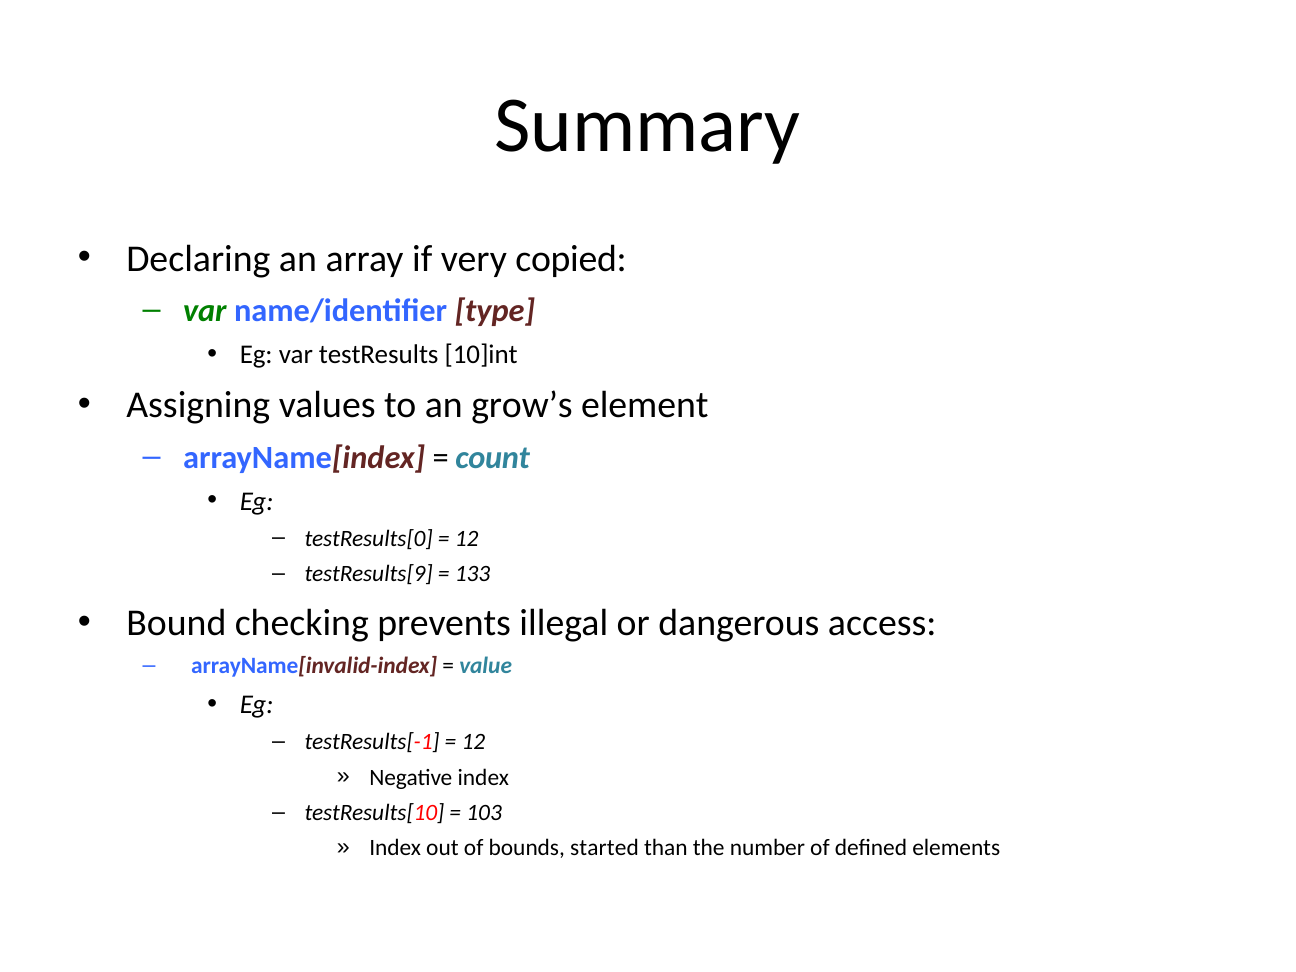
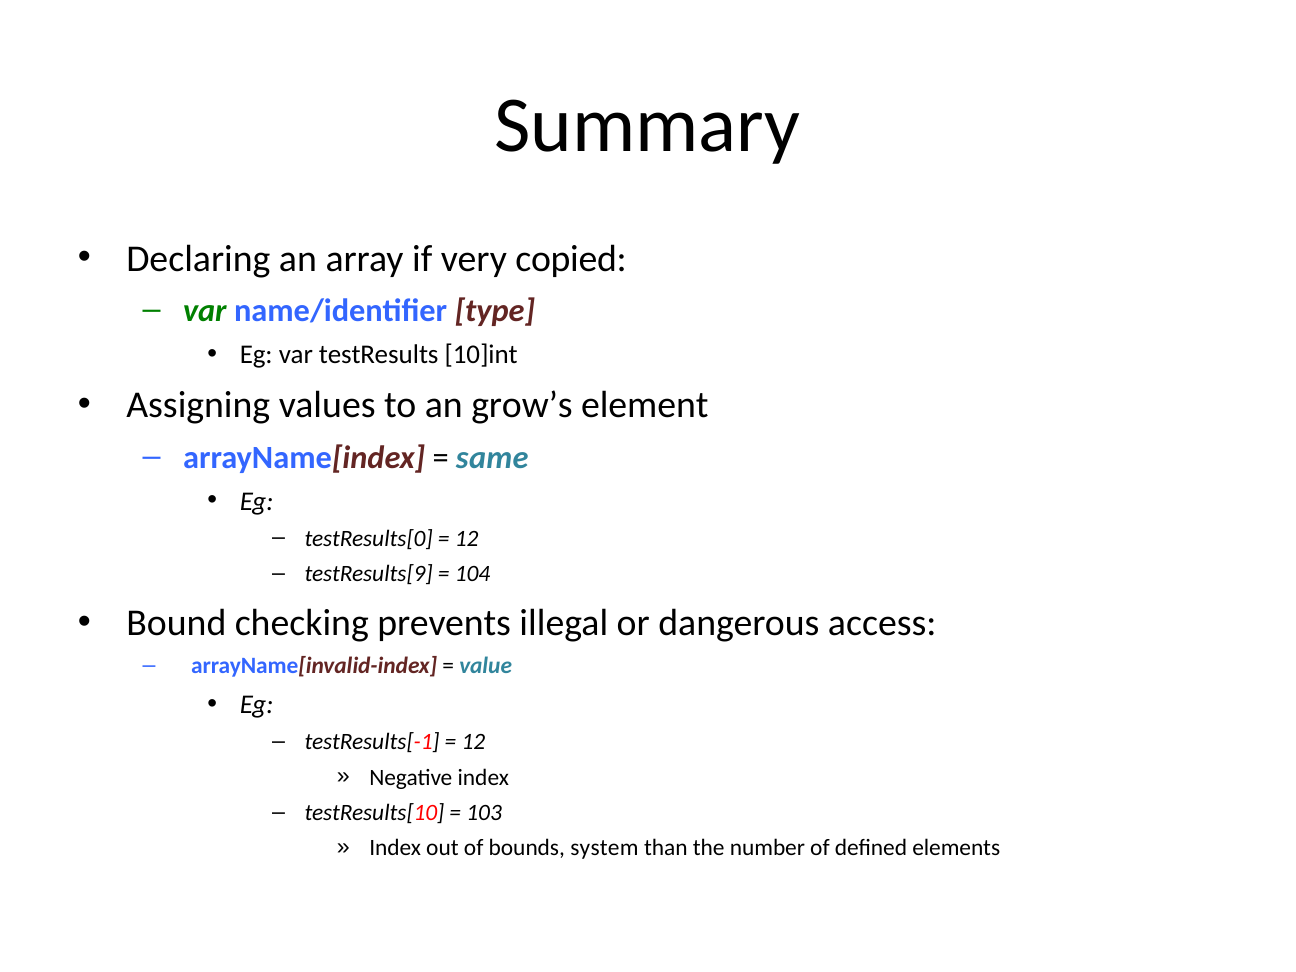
count: count -> same (492, 457)
133: 133 -> 104 (473, 574)
started: started -> system (604, 848)
